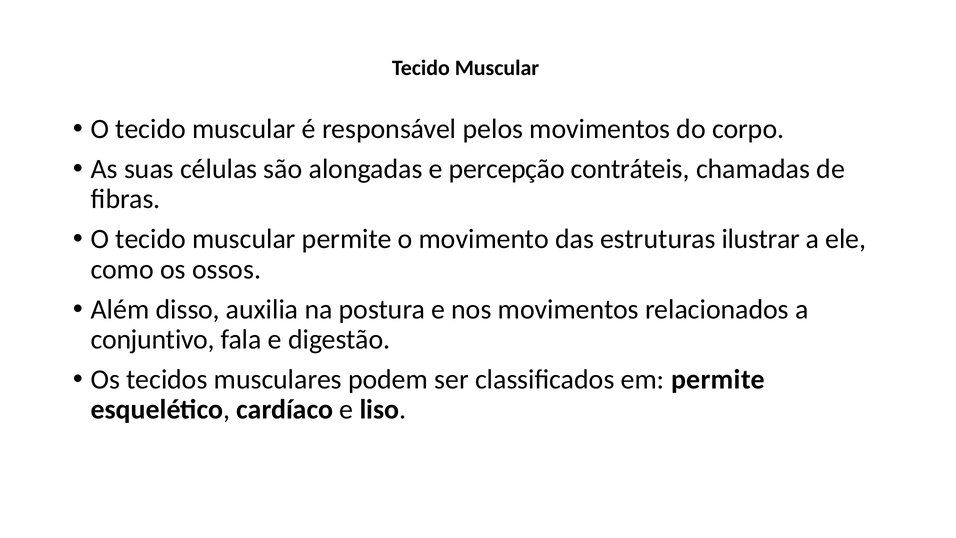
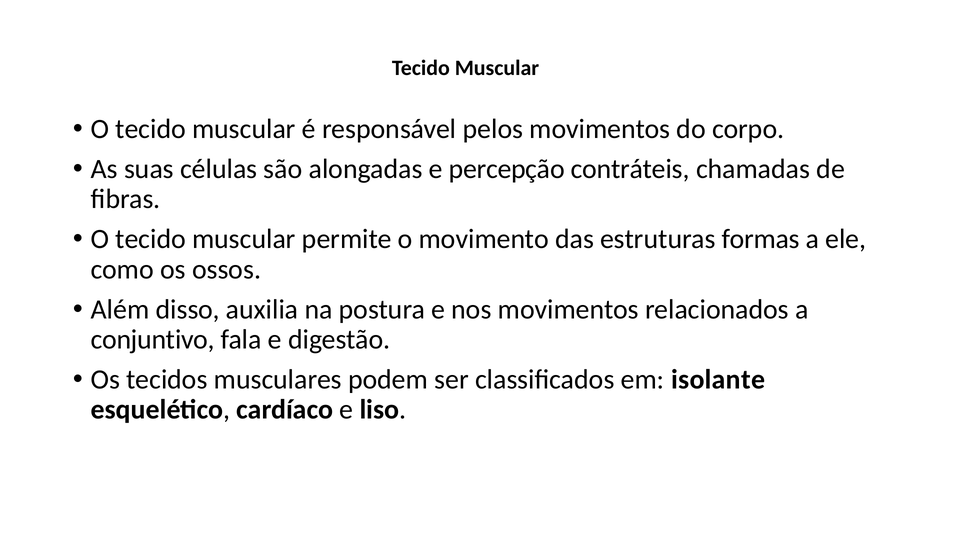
ilustrar: ilustrar -> formas (761, 239)
em permite: permite -> isolante (718, 379)
